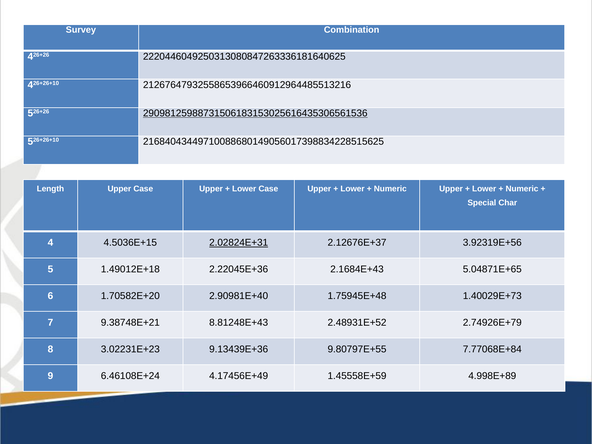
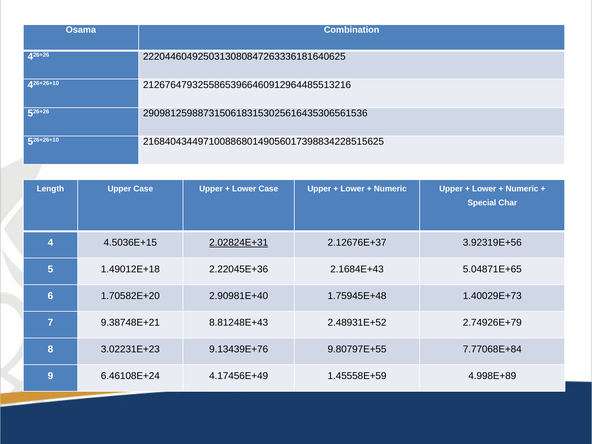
Survey: Survey -> Osama (81, 30)
29098125988731506183153025616435306561536 underline: present -> none (255, 113)
9.13439E+36: 9.13439E+36 -> 9.13439E+76 (239, 349)
